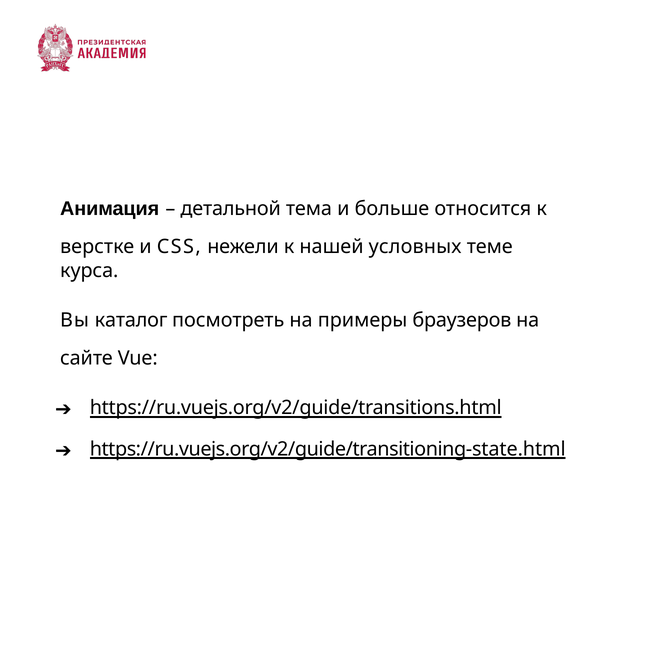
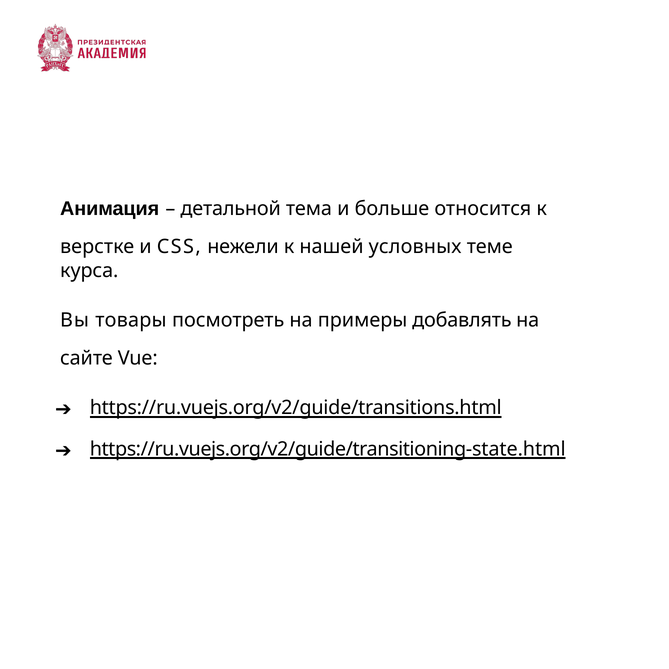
каталог: каталог -> товары (131, 320)
браузеров: браузеров -> добавлять (462, 320)
